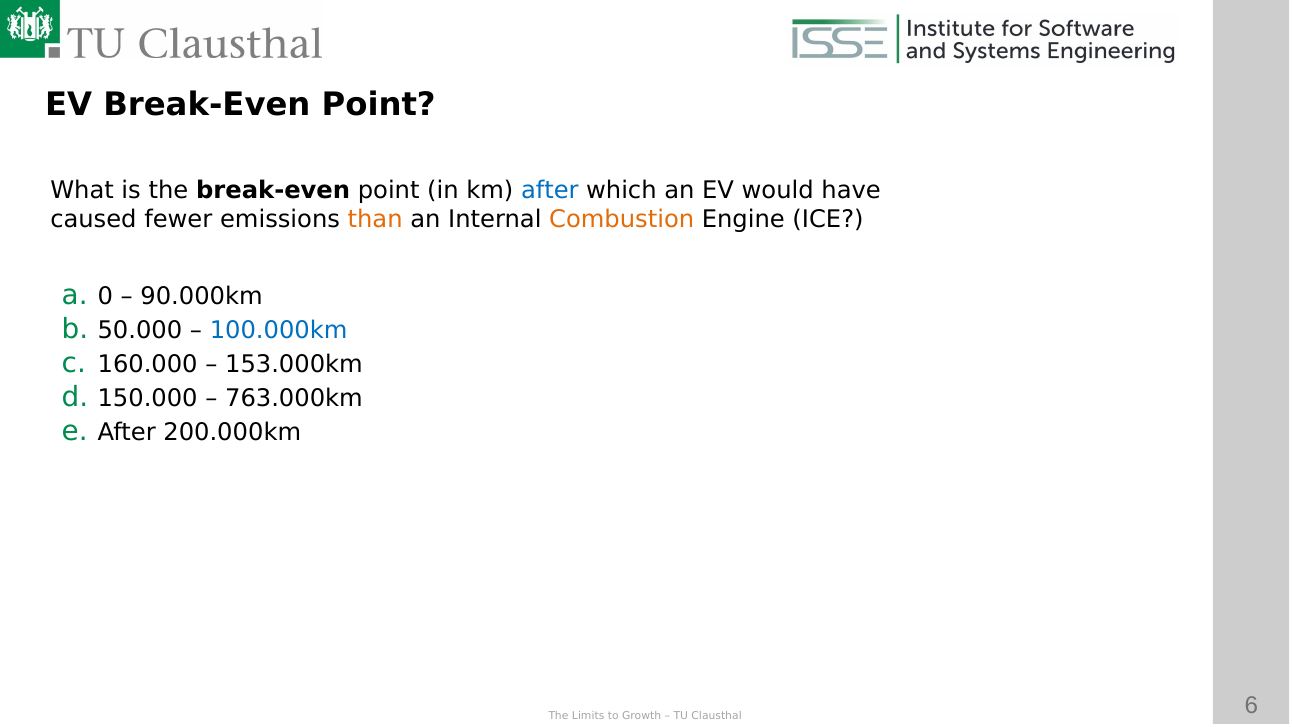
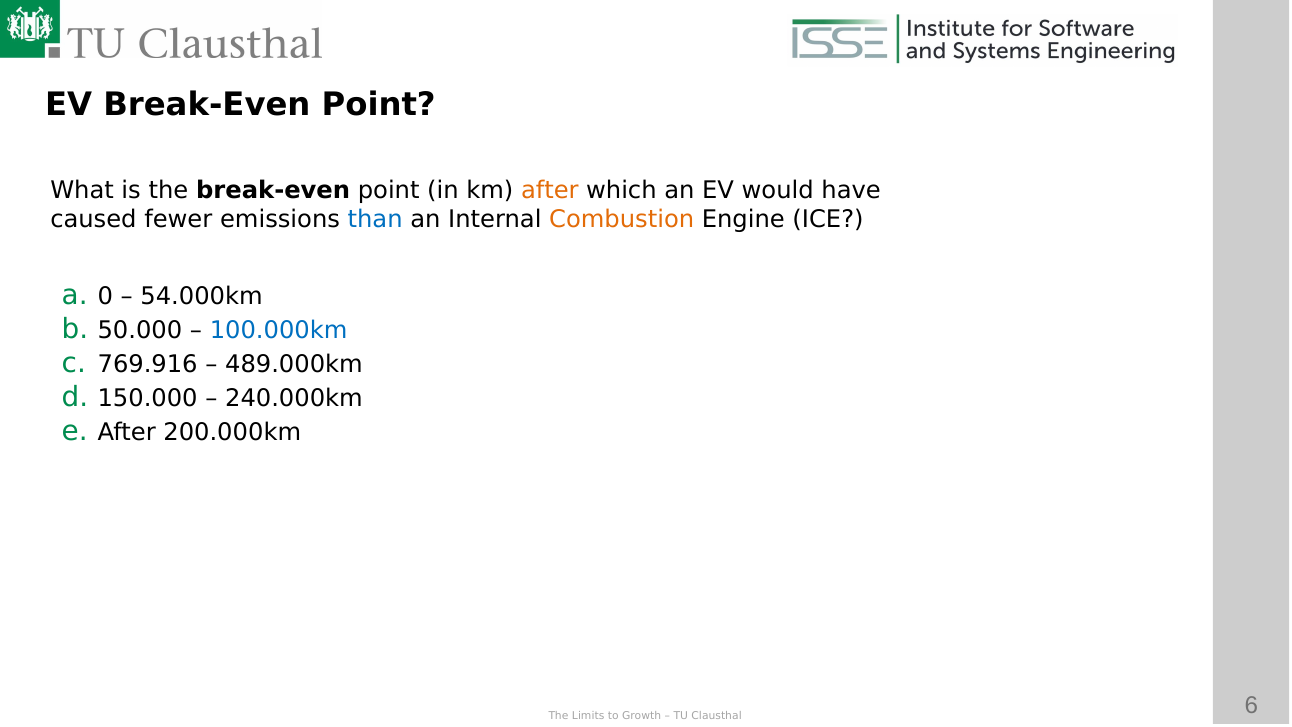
after colour: blue -> orange (550, 191)
than colour: orange -> blue (375, 220)
90.000km: 90.000km -> 54.000km (202, 297)
160.000: 160.000 -> 769.916 (148, 364)
153.000km: 153.000km -> 489.000km (294, 364)
763.000km: 763.000km -> 240.000km (294, 398)
